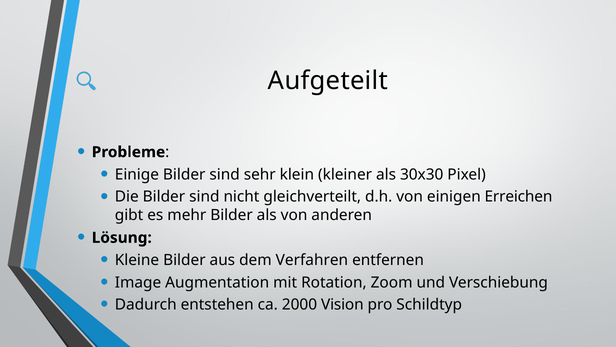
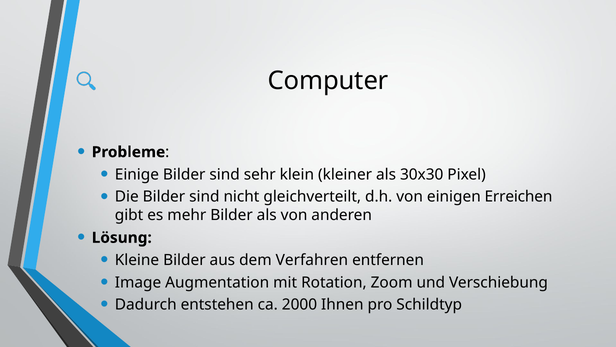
Aufgeteilt: Aufgeteilt -> Computer (328, 81)
Vision: Vision -> Ihnen (342, 304)
